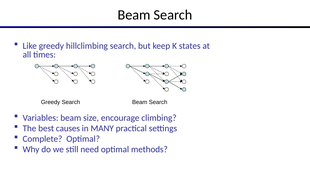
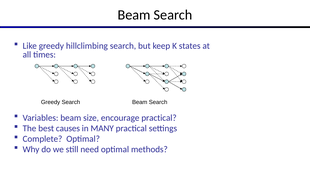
encourage climbing: climbing -> practical (159, 117)
